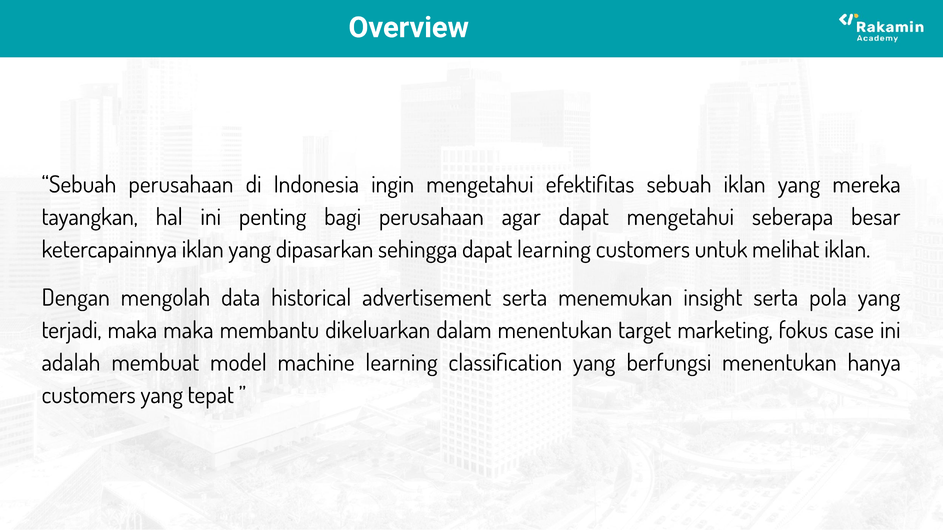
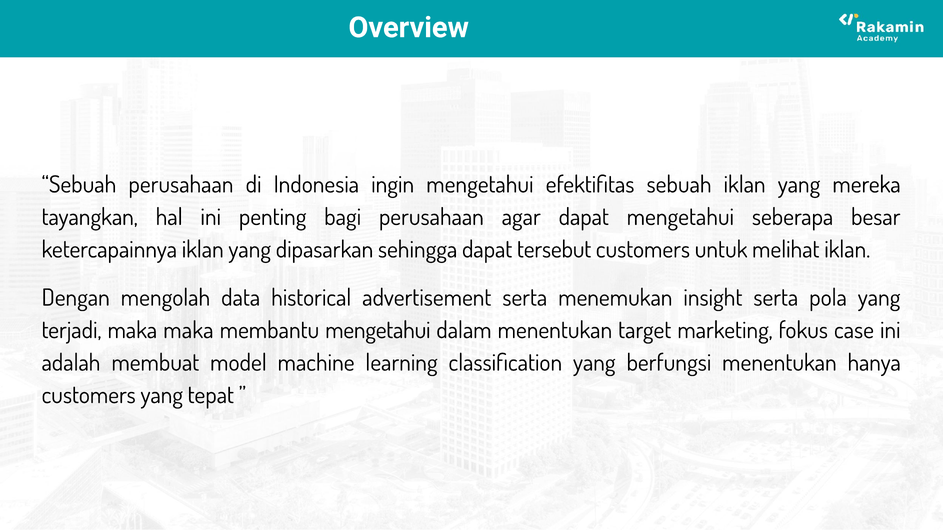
dapat learning: learning -> tersebut (554, 250)
membantu dikeluarkan: dikeluarkan -> mengetahui (378, 331)
